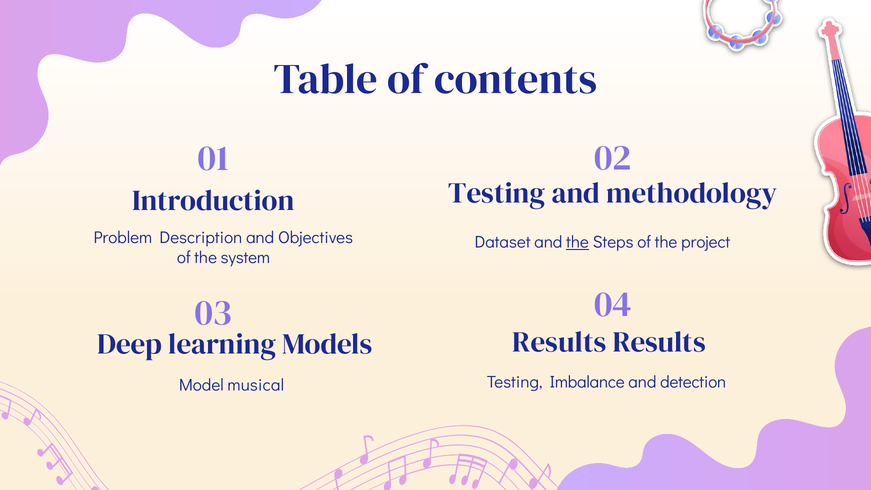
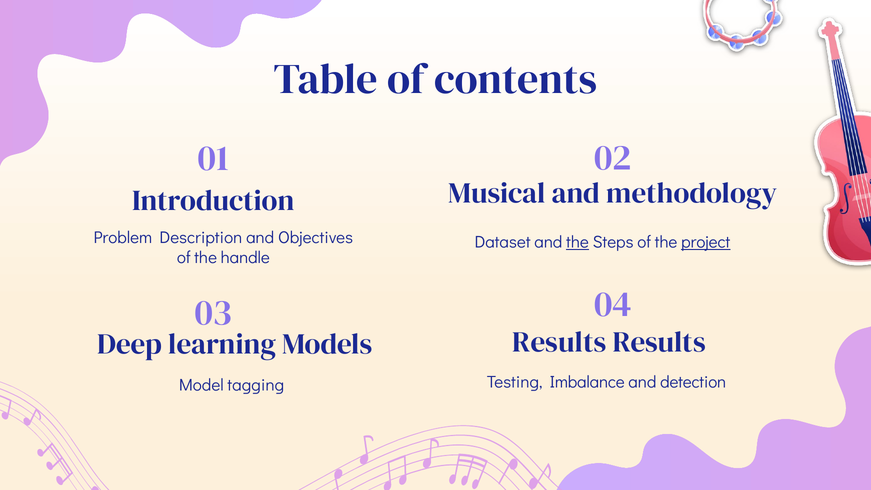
Introduction Testing: Testing -> Musical (497, 193)
project underline: none -> present (706, 242)
system: system -> handle (245, 258)
musical: musical -> tagging (256, 385)
